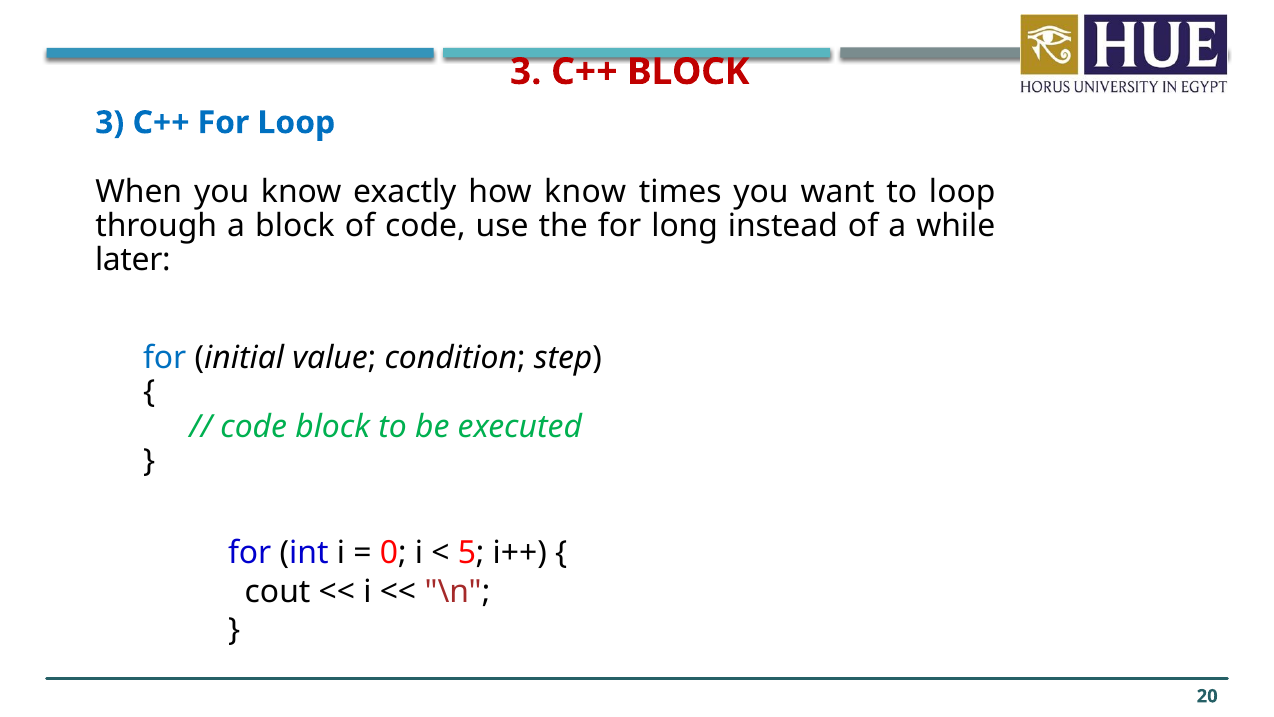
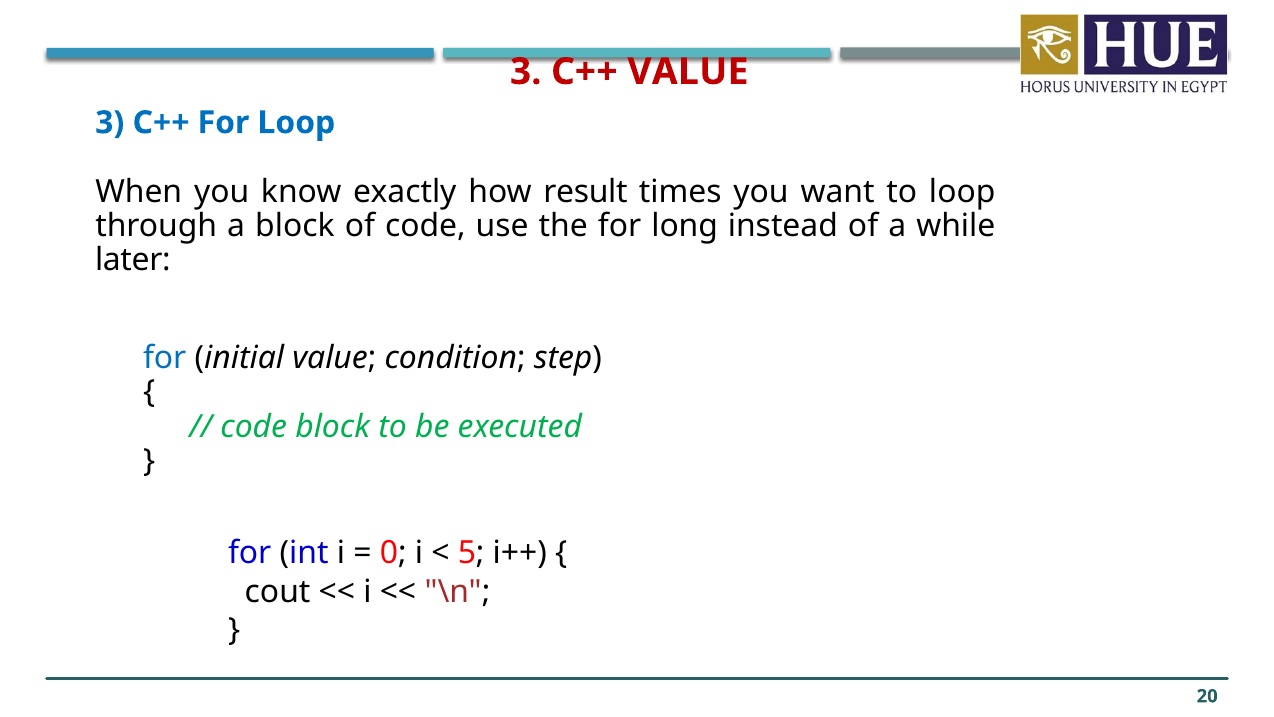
C++ BLOCK: BLOCK -> VALUE (688, 72)
how know: know -> result (585, 191)
